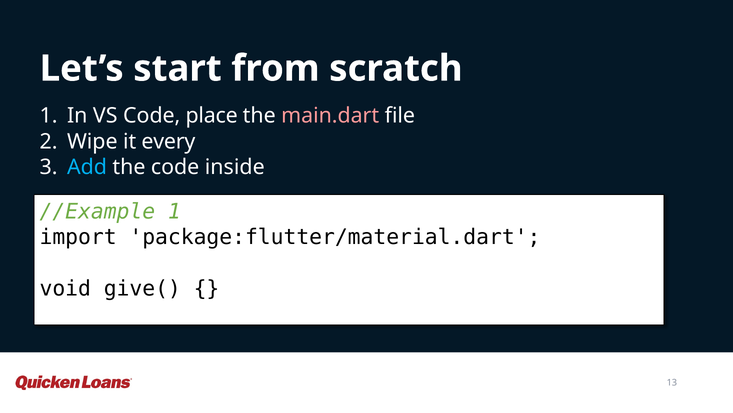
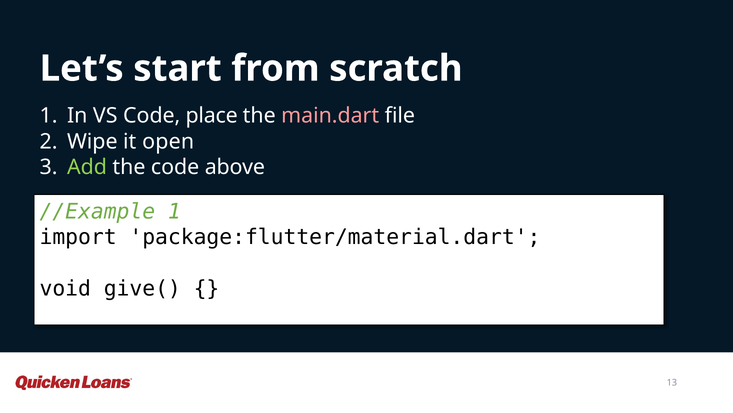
every: every -> open (168, 141)
Add colour: light blue -> light green (87, 167)
inside: inside -> above (235, 167)
